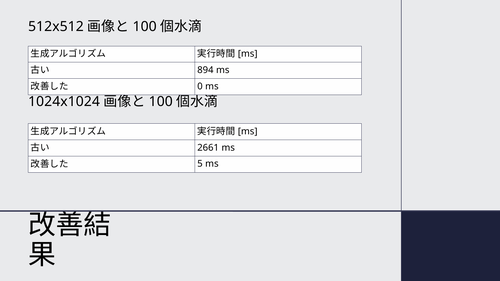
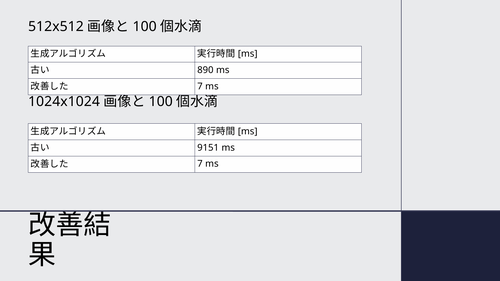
894: 894 -> 890 (205, 70)
0: 0 -> 7 (200, 86)
2661: 2661 -> 9151 (208, 148)
5: 5 -> 7 (200, 164)
